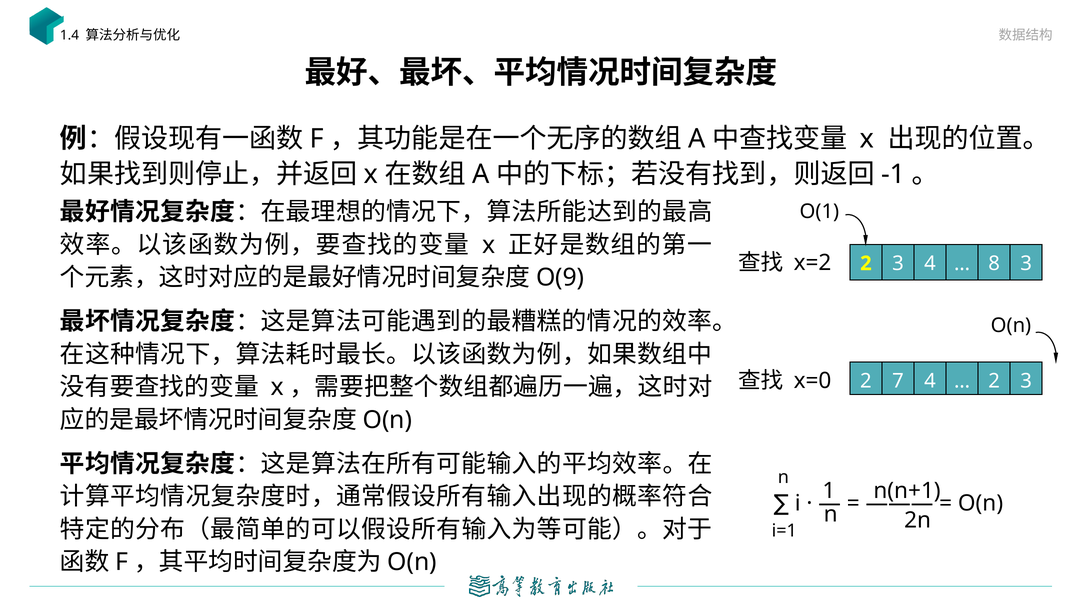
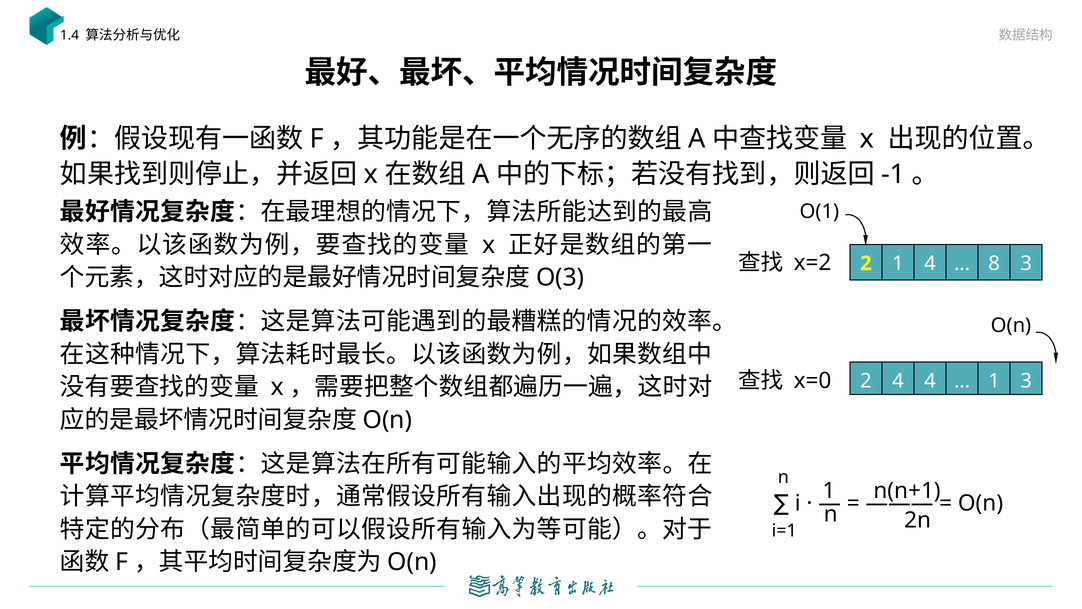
3: 3 -> 1 (898, 263)
O(9: O(9 -> O(3 (560, 277)
2 7: 7 -> 4 (898, 381)
2: 2 -> 1 (994, 381)
